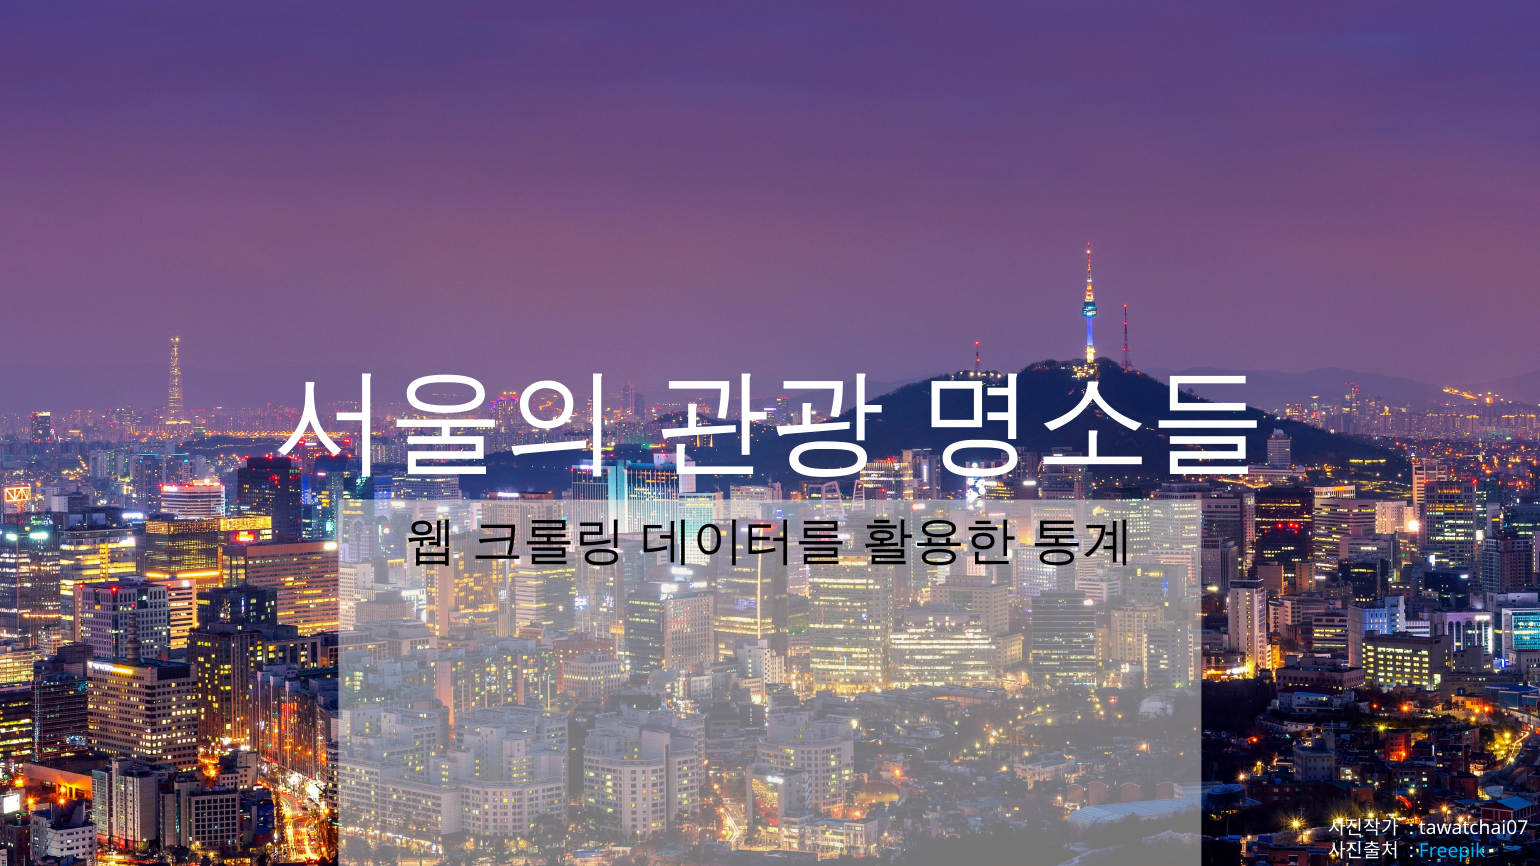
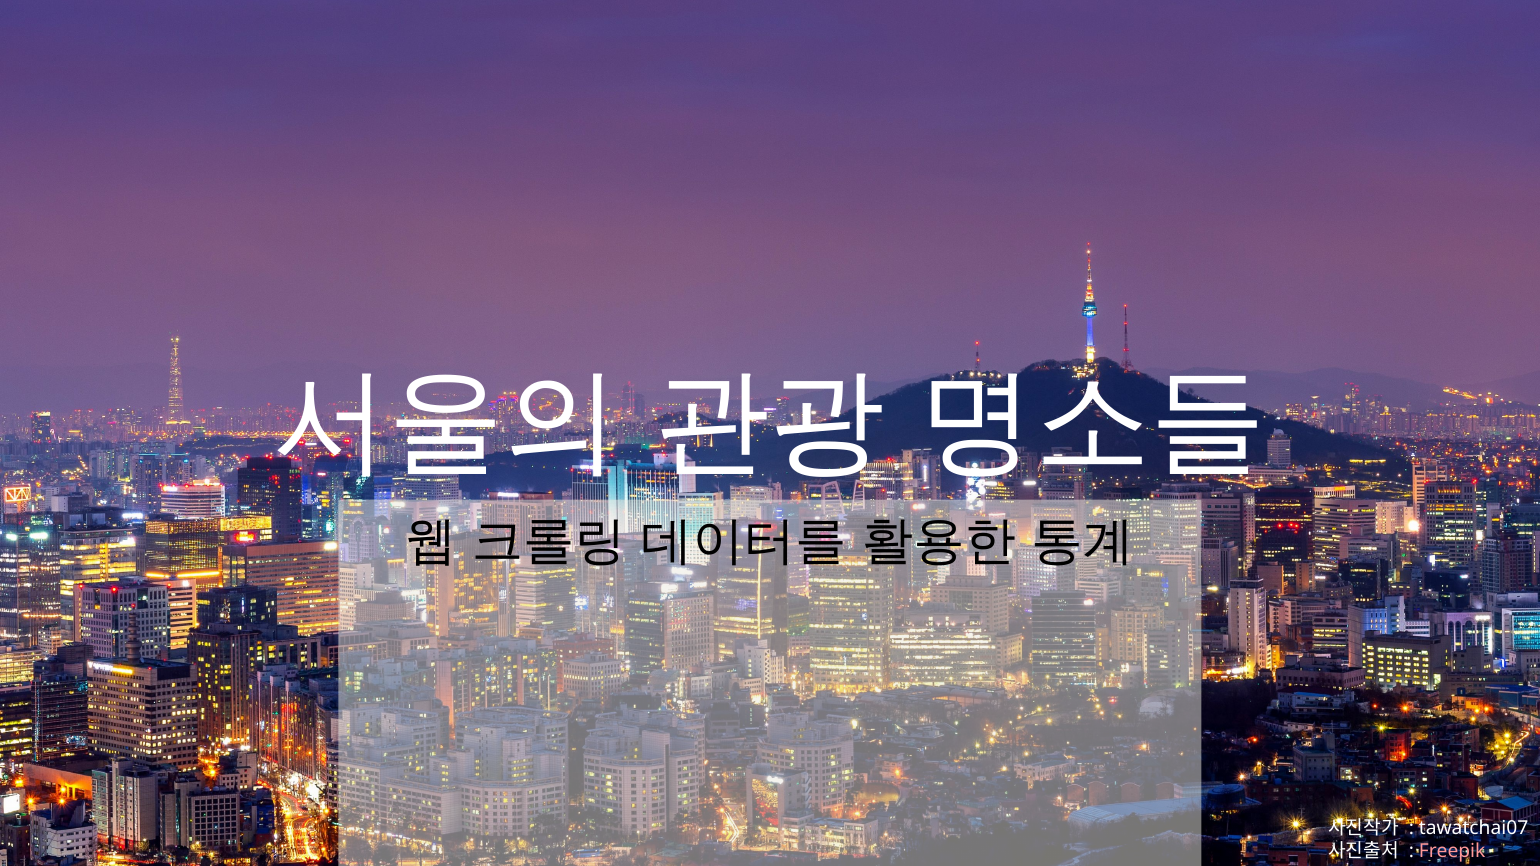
Freepik colour: light blue -> pink (1452, 852)
